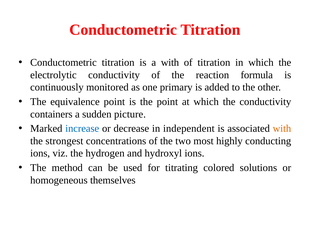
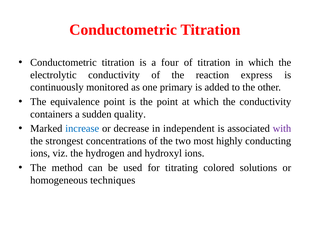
a with: with -> four (170, 63)
formula: formula -> express (257, 75)
picture: picture -> quality (130, 114)
with colour: orange -> purple (282, 129)
themselves: themselves -> techniques (113, 181)
